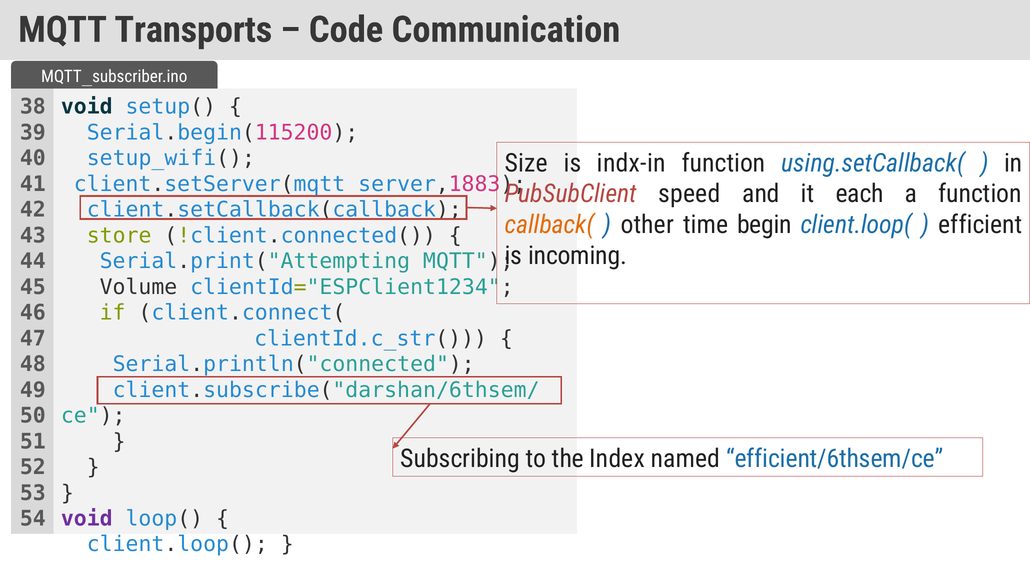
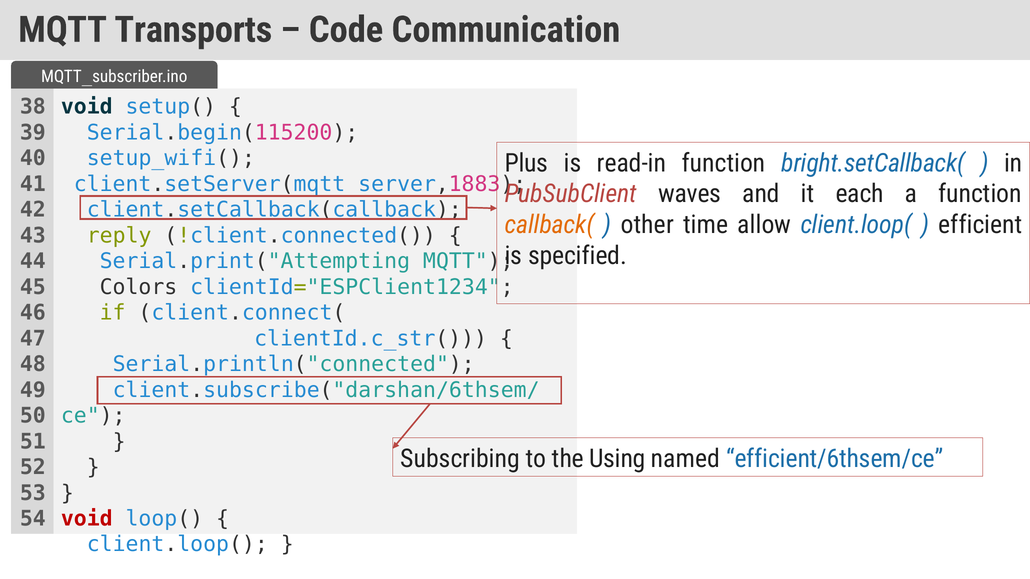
Size: Size -> Plus (526, 163)
indx-in: indx-in -> read-in (632, 163)
using.setCallback(: using.setCallback( -> bright.setCallback( (873, 163)
speed: speed -> waves (690, 194)
begin: begin -> allow (764, 225)
store: store -> reply (119, 236)
incoming: incoming -> specified (577, 256)
Volume: Volume -> Colors (138, 287)
Index: Index -> Using (617, 459)
void colour: purple -> red (87, 519)
